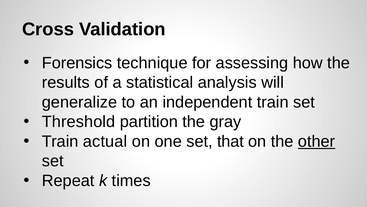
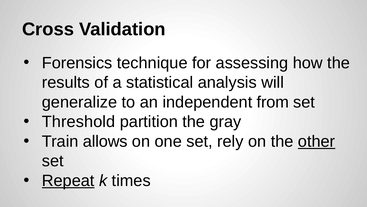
independent train: train -> from (273, 102)
actual: actual -> allows (105, 141)
that: that -> rely (230, 141)
Repeat underline: none -> present (68, 180)
